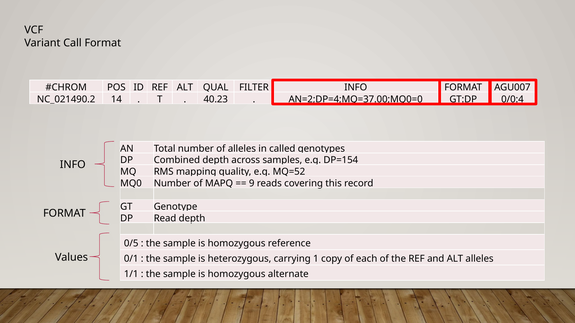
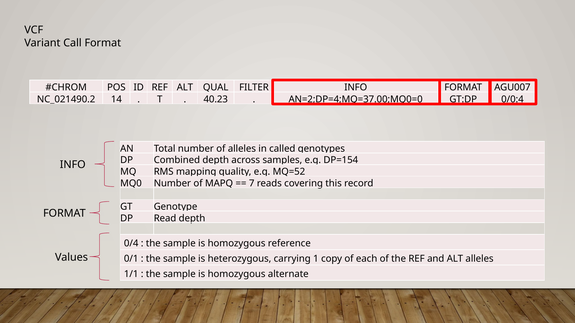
9: 9 -> 7 (252, 184)
0/5: 0/5 -> 0/4 (131, 244)
